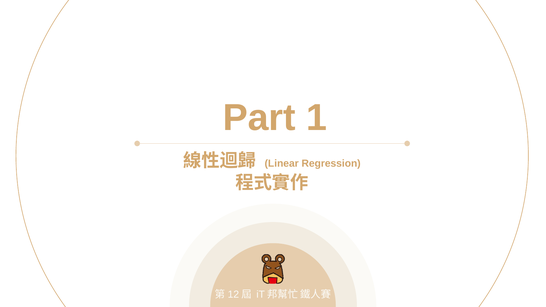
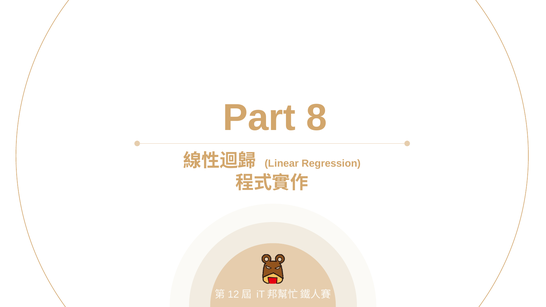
1: 1 -> 8 (316, 118)
